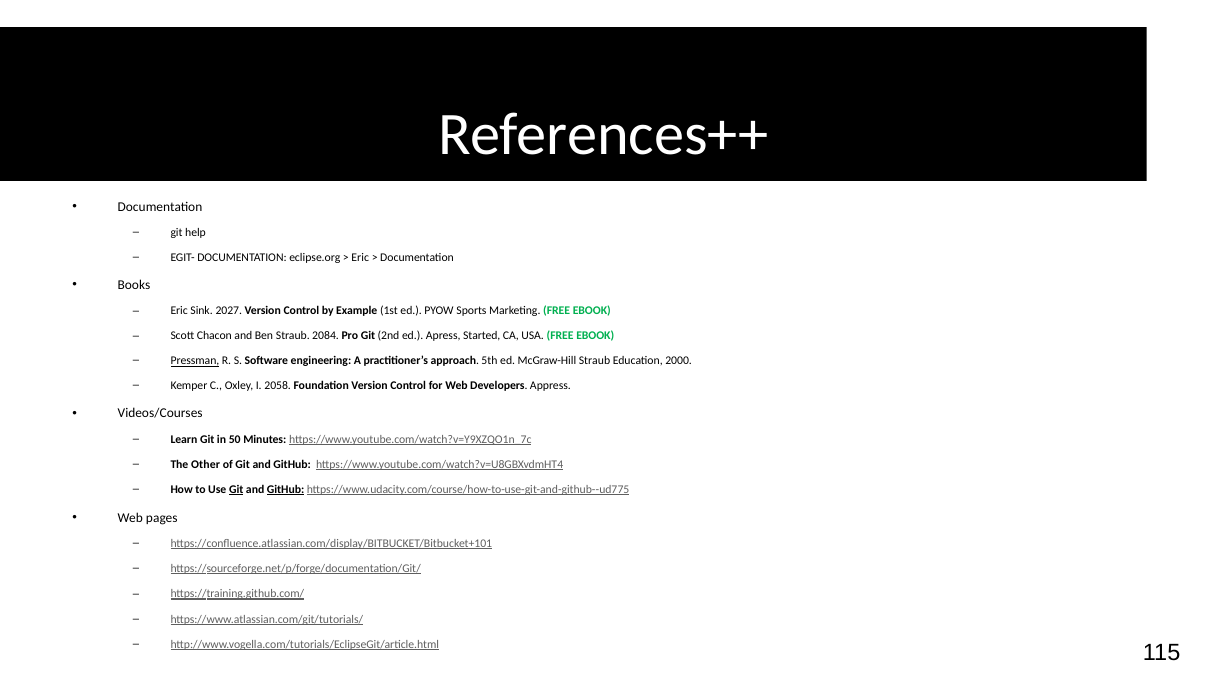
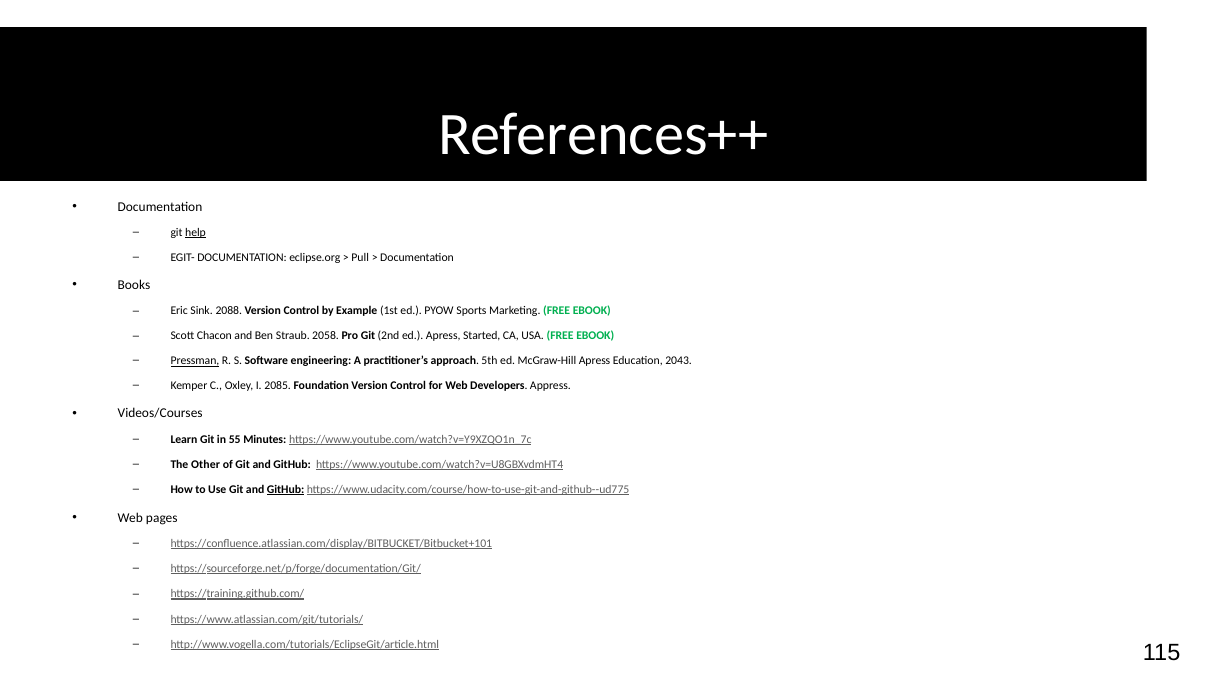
help underline: none -> present (196, 233)
Eric: Eric -> Pull (360, 257)
2027: 2027 -> 2088 (229, 311)
2084: 2084 -> 2058 (326, 336)
McGraw-Hill Straub: Straub -> Apress (595, 361)
2000: 2000 -> 2043 (679, 361)
2058: 2058 -> 2085 (278, 386)
50: 50 -> 55 (235, 439)
Git underline: present -> none (236, 490)
